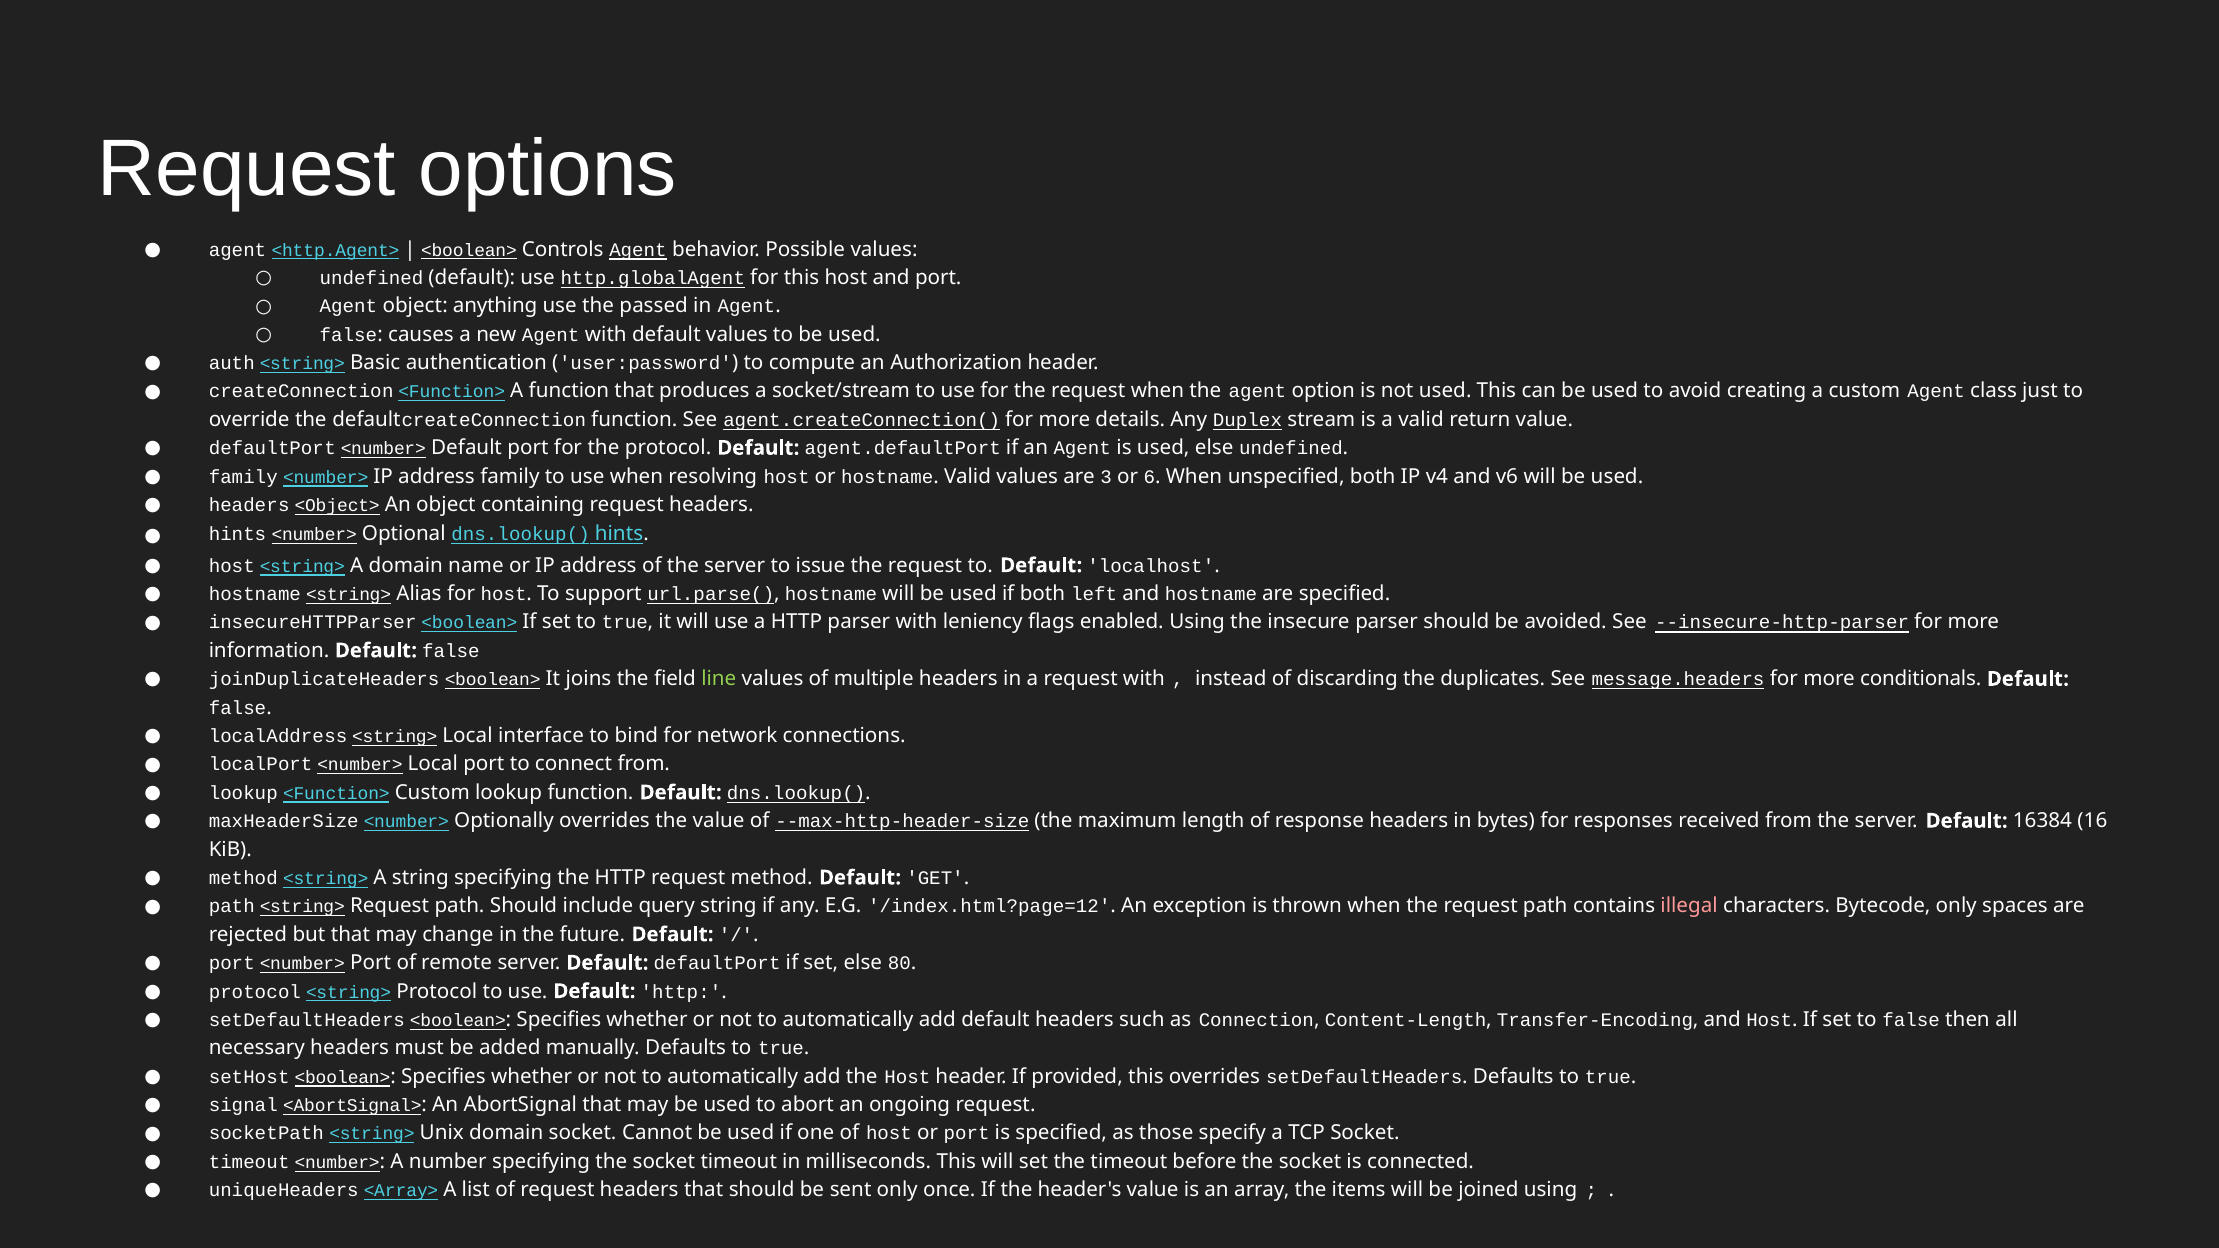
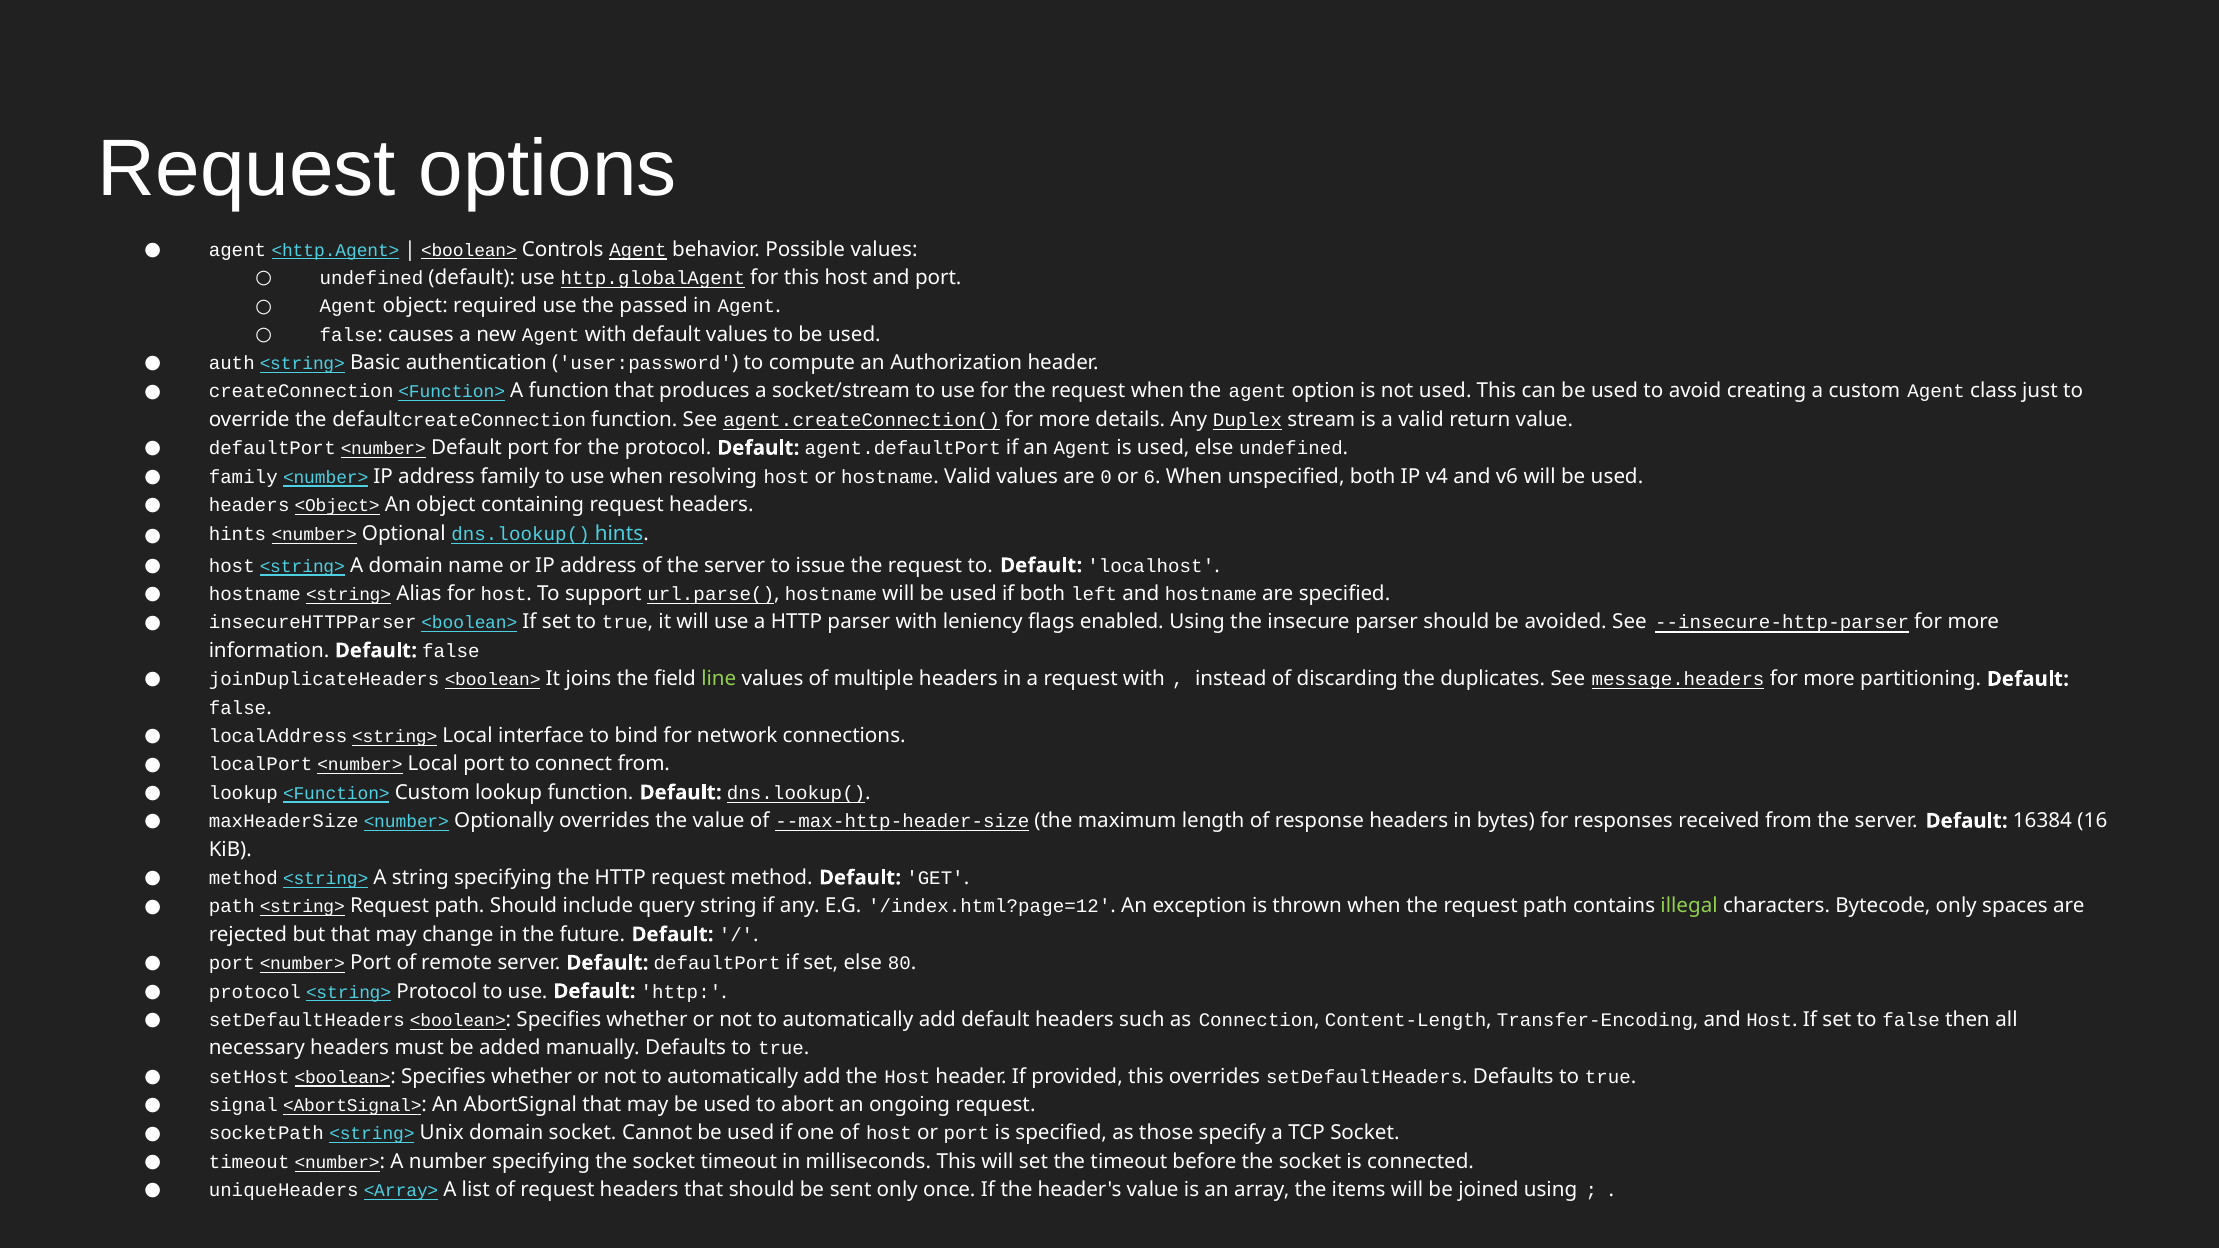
anything: anything -> required (495, 306)
3: 3 -> 0 (1106, 477)
conditionals: conditionals -> partitioning (1921, 679)
illegal colour: pink -> light green (1689, 906)
